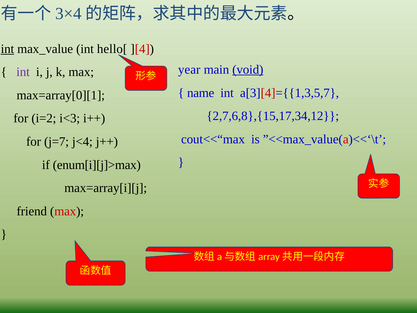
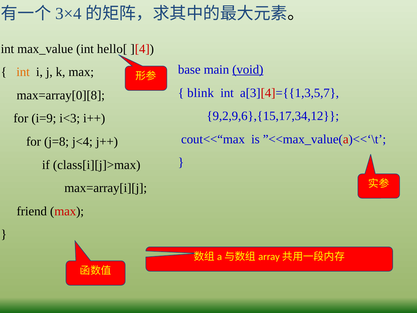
int underline: present -> none (7, 49)
year: year -> base (189, 70)
int colour: purple -> orange (23, 72)
name: name -> blink (201, 93)
max=array[0][1: max=array[0][1 -> max=array[0][8 (61, 95)
2,7,6,8},{15,17,34,12: 2,7,6,8},{15,17,34,12 -> 9,2,9,6},{15,17,34,12 (273, 116)
i=2: i=2 -> i=9 (44, 118)
j=7: j=7 -> j=8 (57, 142)
enum[i][j]>max: enum[i][j]>max -> class[i][j]>max (97, 165)
